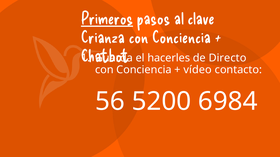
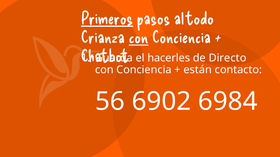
clave: clave -> todo (201, 19)
con underline: none -> present (139, 38)
vídeo: vídeo -> están (198, 70)
5200: 5200 -> 6902 (161, 102)
